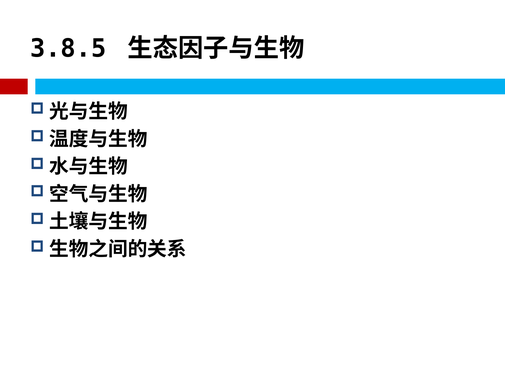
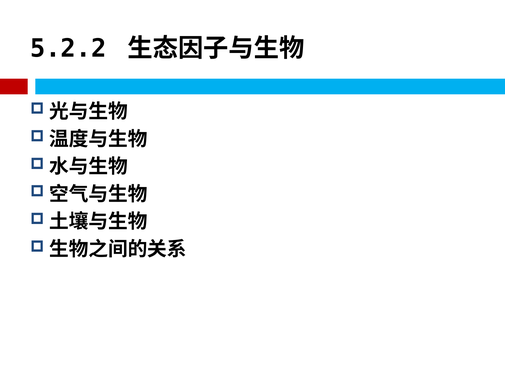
3.8.5: 3.8.5 -> 5.2.2 (68, 48)
